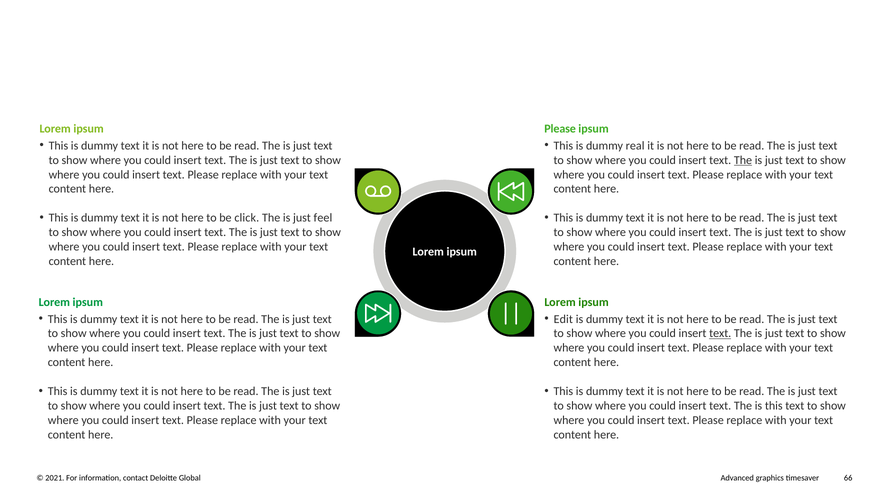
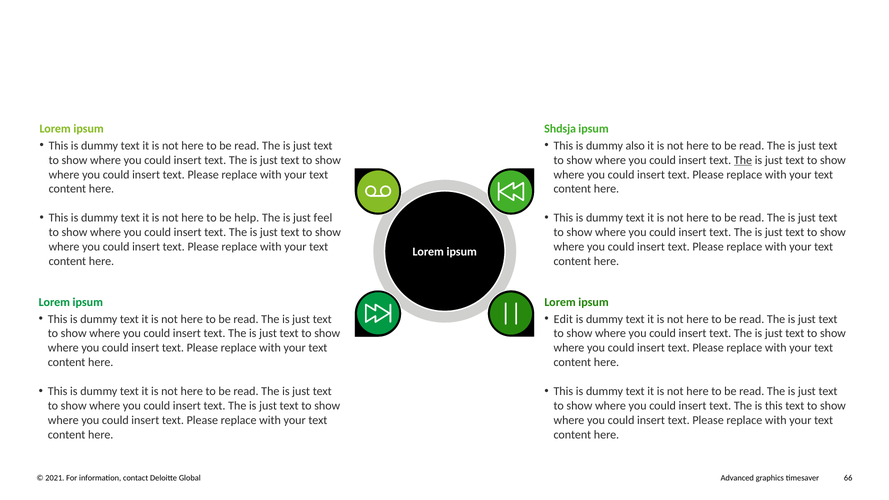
ipsum Please: Please -> Shdsja (560, 129)
real: real -> also (635, 146)
click: click -> help (247, 218)
text underline: present -> none (720, 334)
